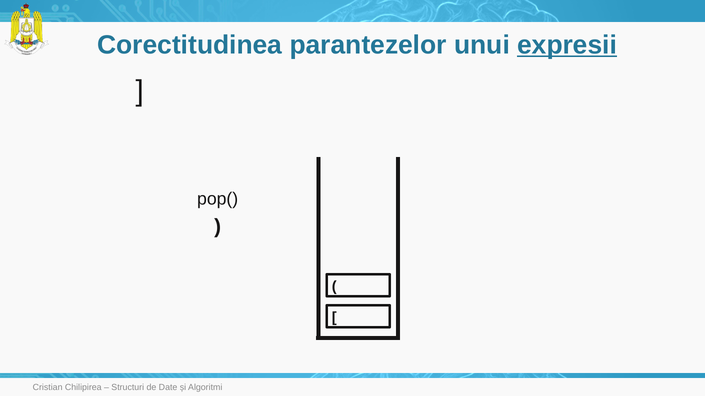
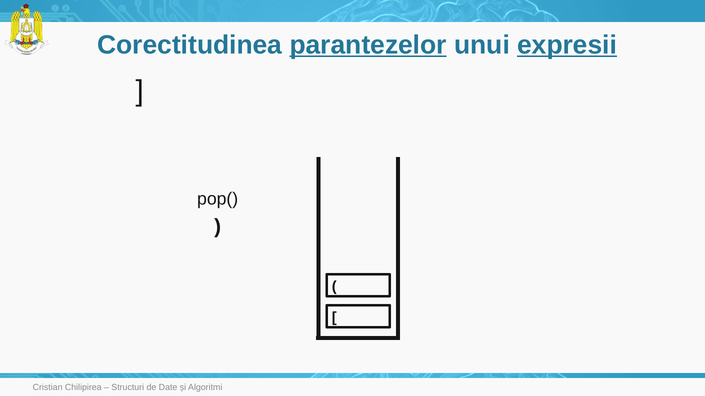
parantezelor underline: none -> present (368, 45)
